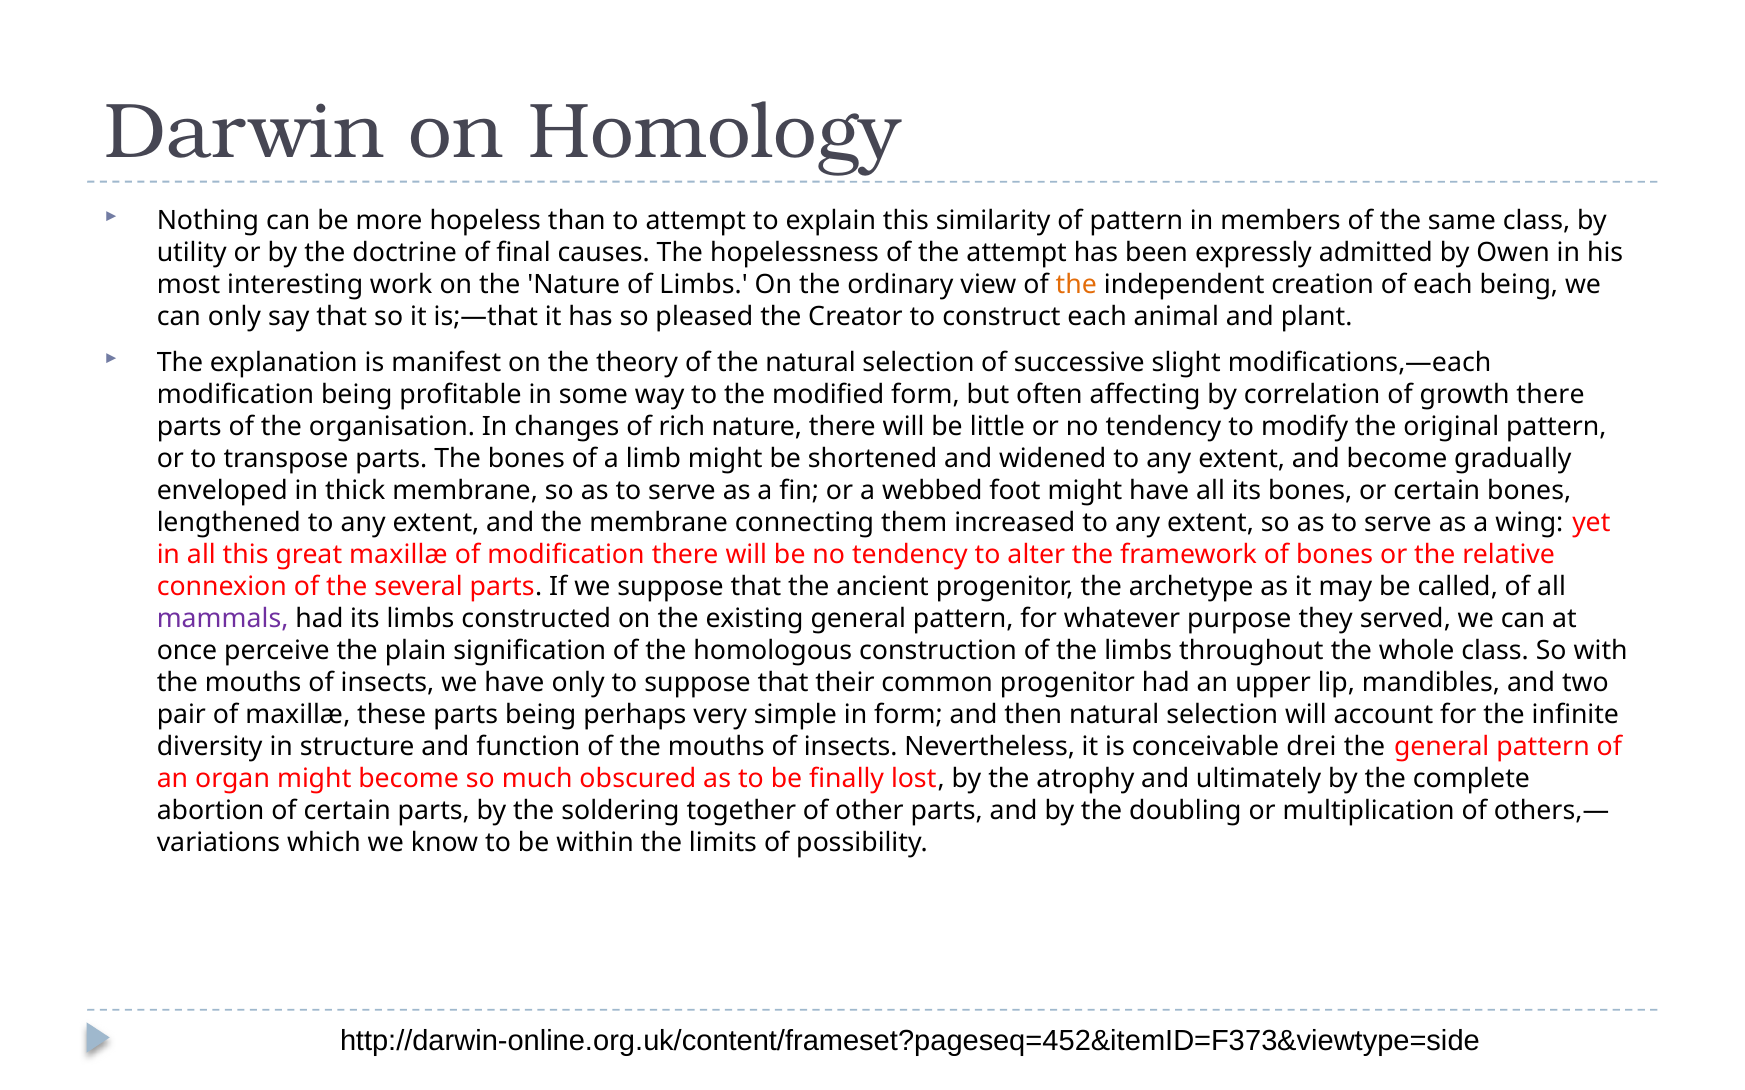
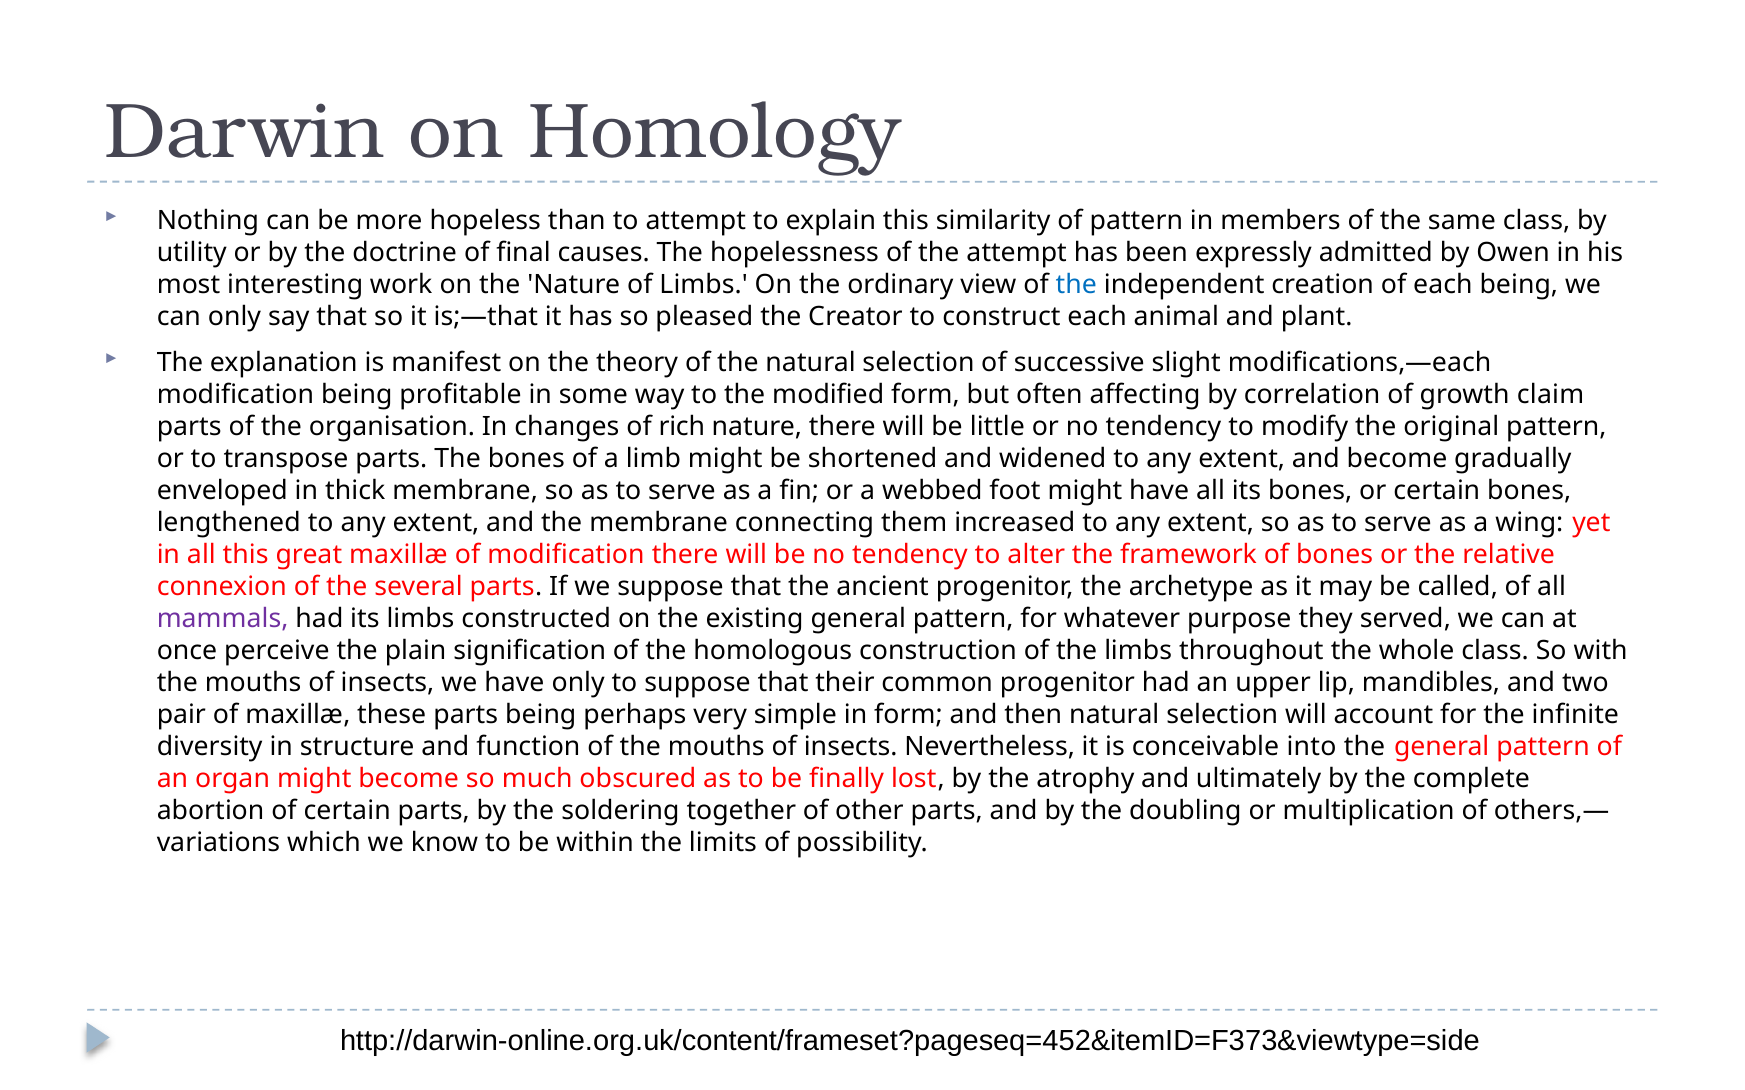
the colour: orange -> blue (1076, 284)
growth there: there -> claim (1551, 395)
drei: drei -> into (1311, 747)
